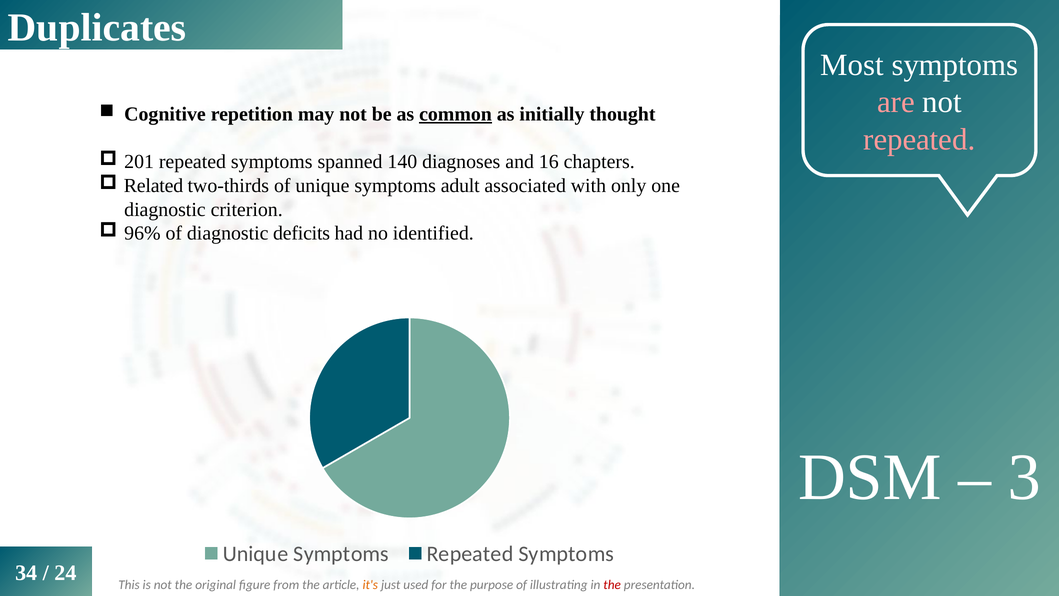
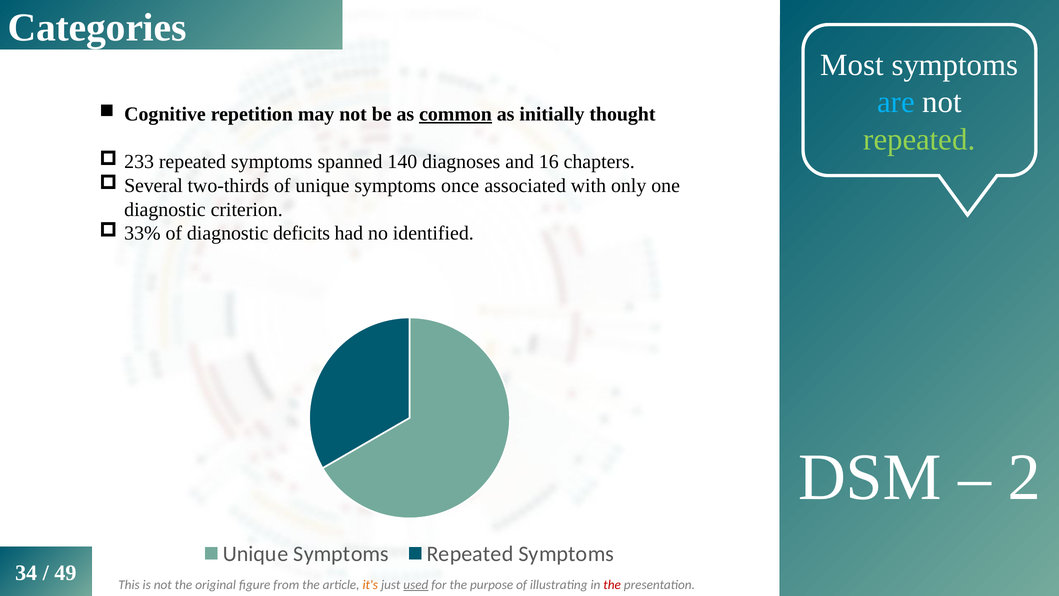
Duplicates: Duplicates -> Categories (97, 27)
are colour: pink -> light blue (896, 102)
repeated colour: pink -> light green (919, 139)
201: 201 -> 233 (139, 162)
Related: Related -> Several (153, 186)
adult: adult -> once (460, 186)
96%: 96% -> 33% (142, 233)
3: 3 -> 2 (1024, 477)
24: 24 -> 49 (65, 573)
used underline: none -> present (416, 584)
